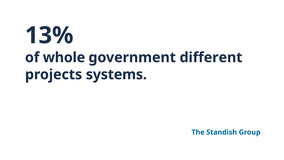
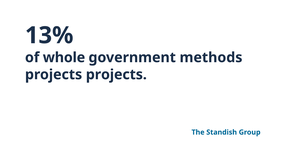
different: different -> methods (211, 57)
projects systems: systems -> projects (116, 74)
